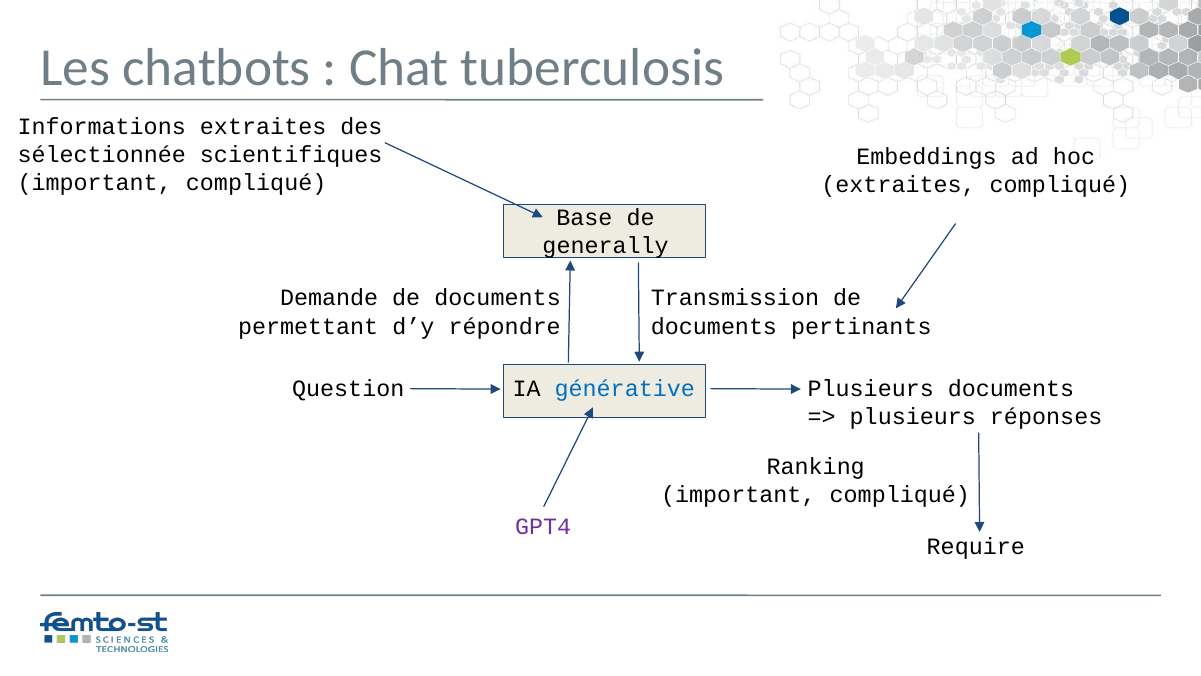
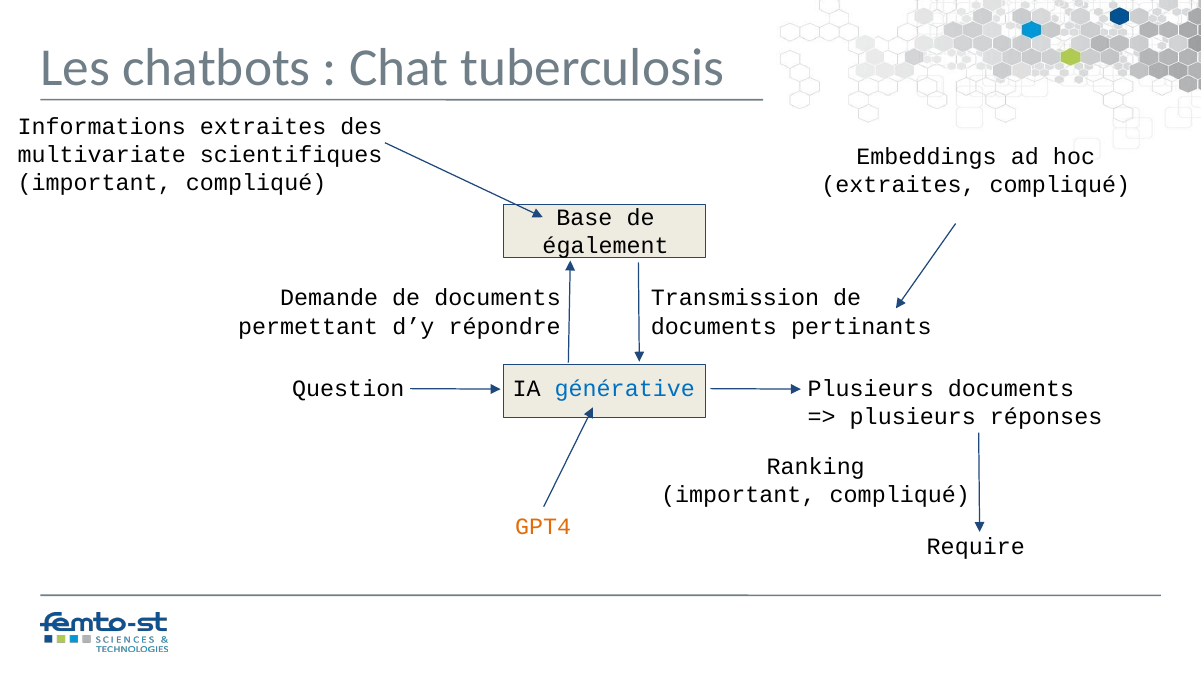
sélectionnée: sélectionnée -> multivariate (102, 155)
generally: generally -> également (606, 246)
GPT4 colour: purple -> orange (543, 527)
